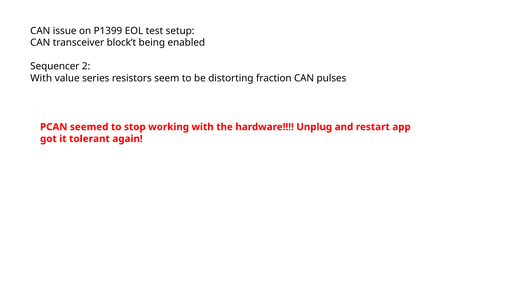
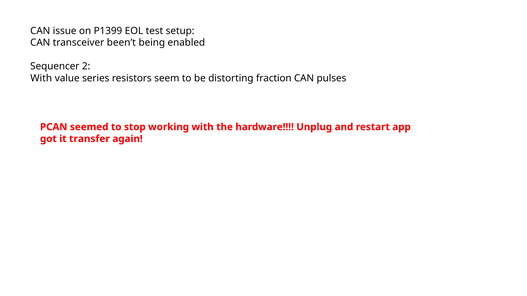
block’t: block’t -> been’t (121, 43)
tolerant: tolerant -> transfer (89, 139)
